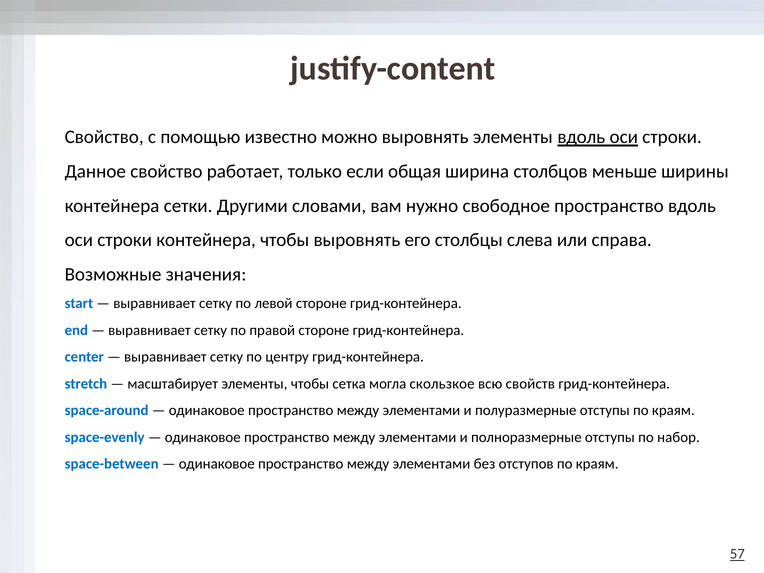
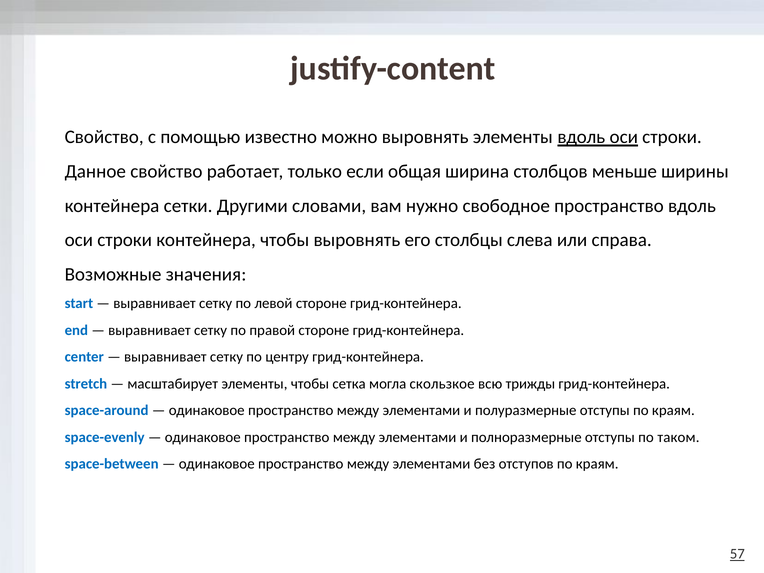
свойств: свойств -> трижды (530, 384)
набор: набор -> таком (678, 437)
